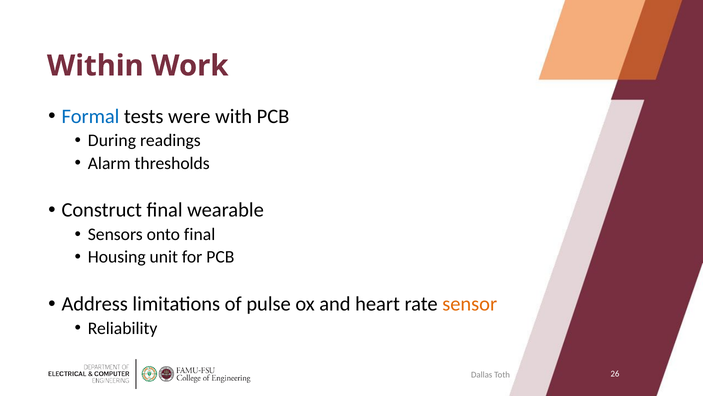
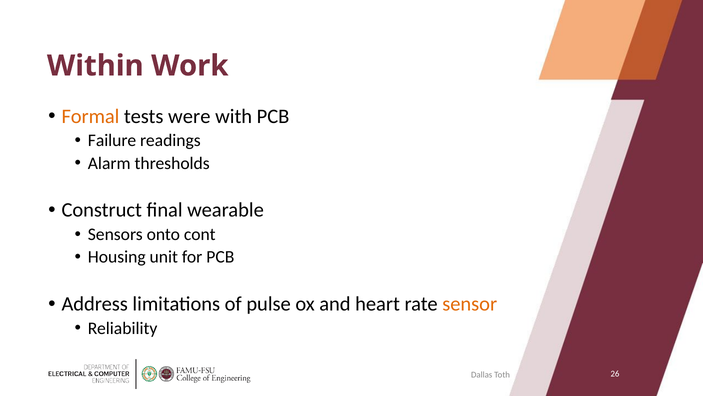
Formal colour: blue -> orange (90, 116)
During: During -> Failure (112, 140)
onto final: final -> cont (200, 234)
